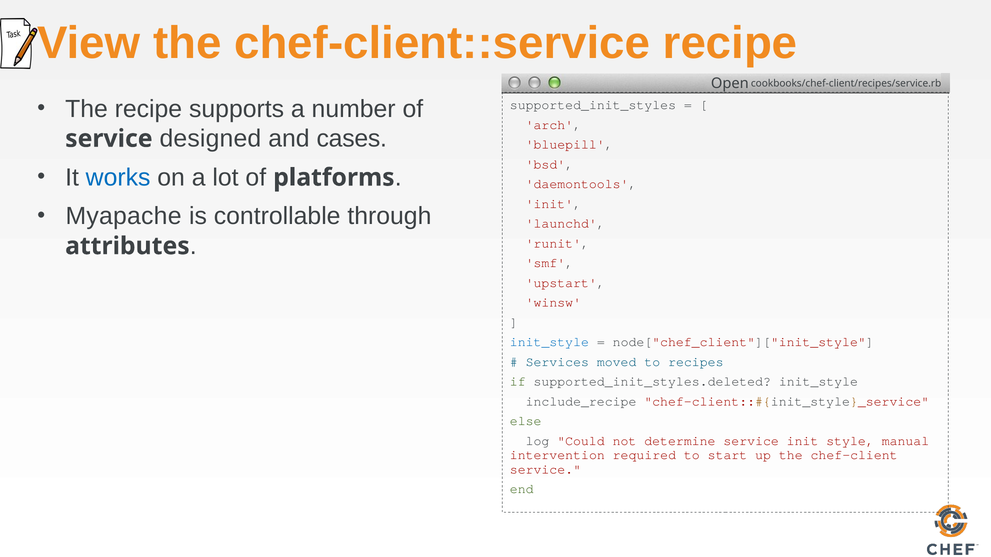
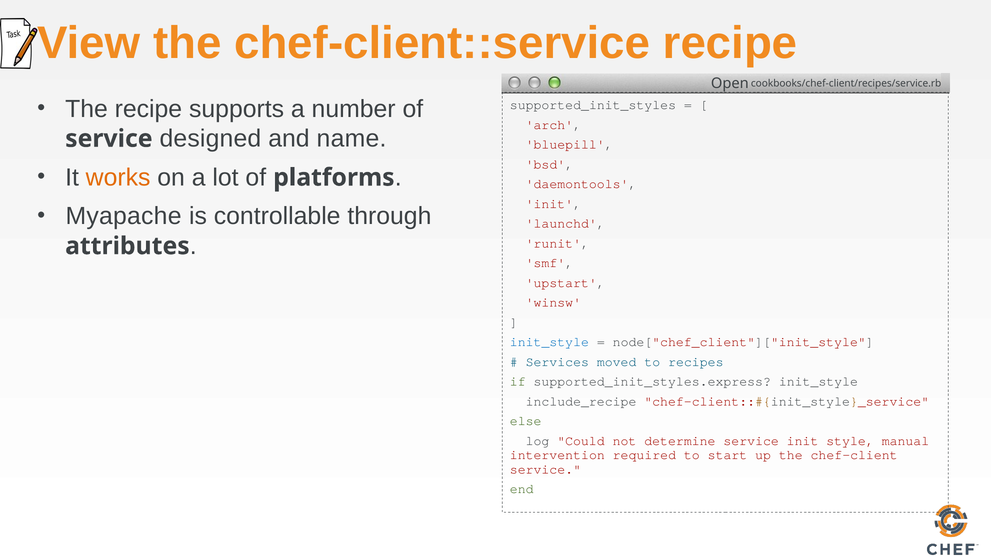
cases: cases -> name (352, 139)
works colour: blue -> orange (118, 178)
supported_init_styles.deleted: supported_init_styles.deleted -> supported_init_styles.express (652, 382)
